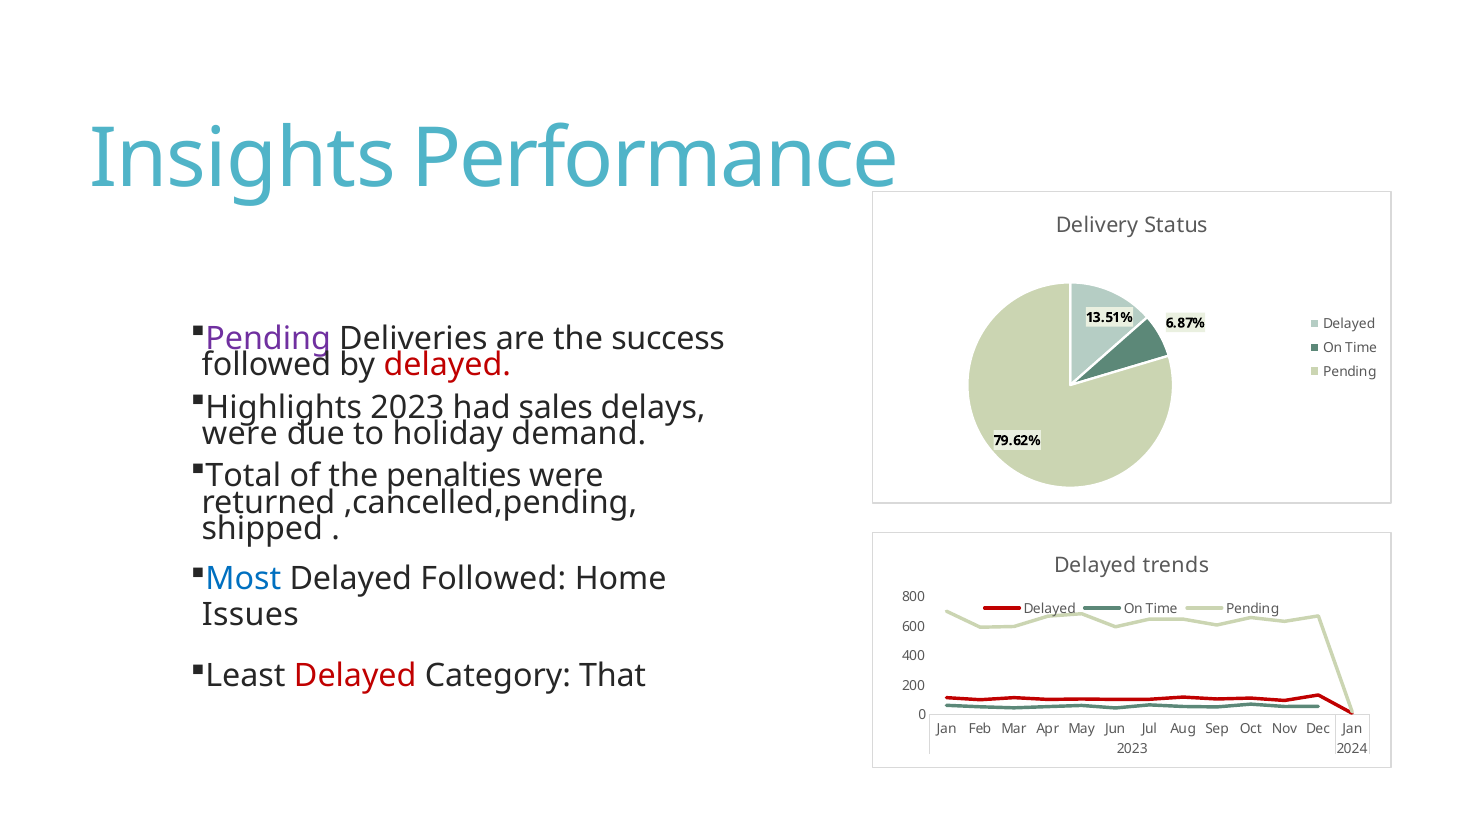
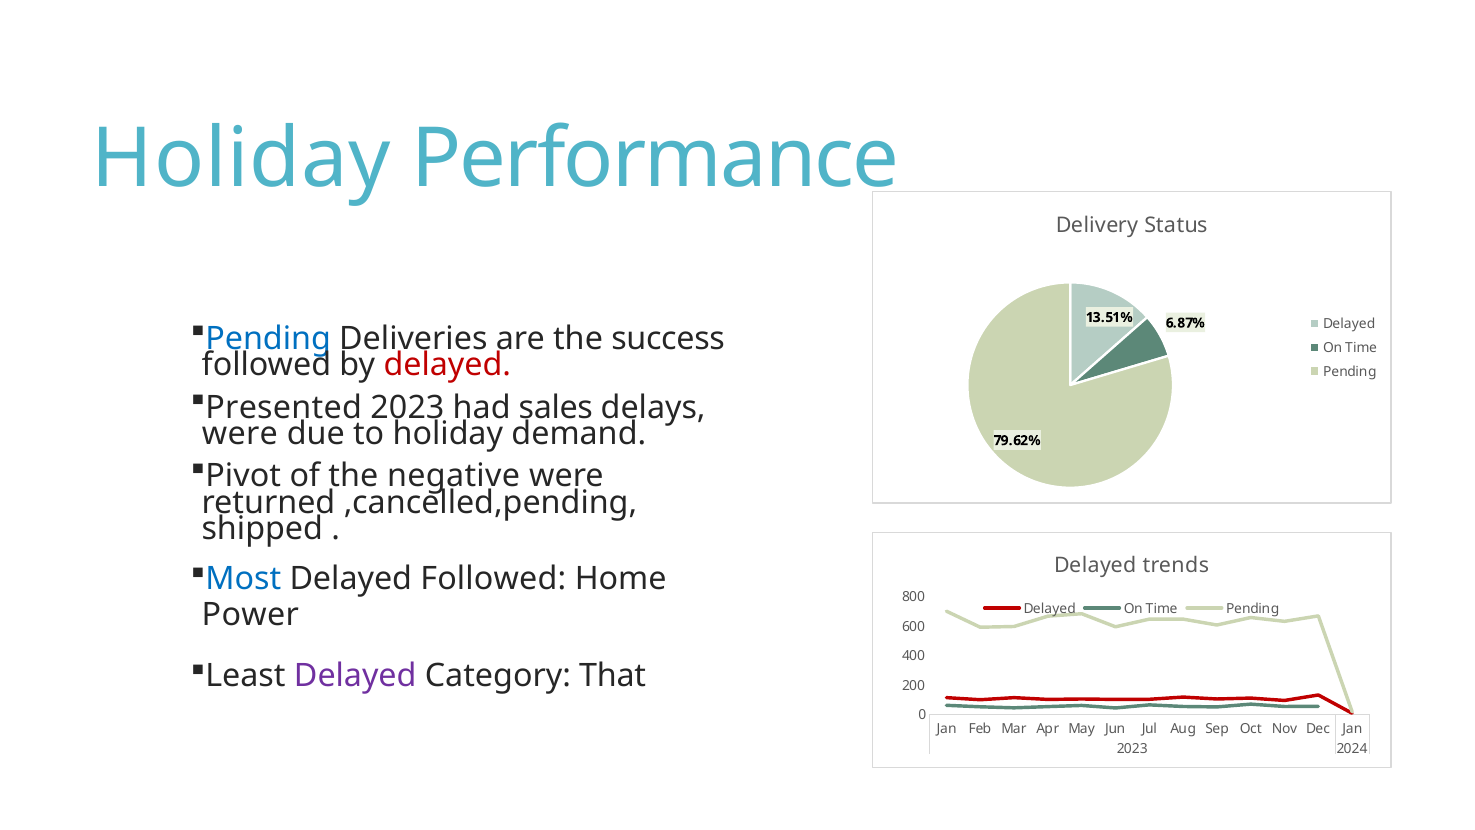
Insights: Insights -> Holiday (242, 159)
Pending colour: purple -> blue (268, 339)
Highlights: Highlights -> Presented (284, 407)
Total: Total -> Pivot (243, 476)
penalties: penalties -> negative (454, 476)
Issues: Issues -> Power (250, 615)
Delayed colour: red -> purple (355, 676)
